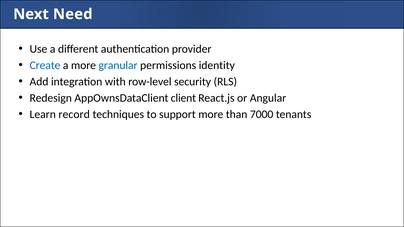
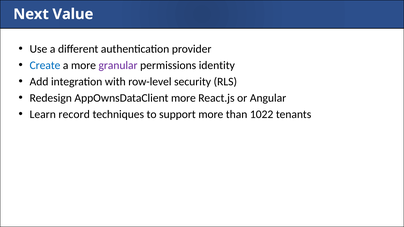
Need: Need -> Value (73, 14)
granular colour: blue -> purple (118, 65)
AppOwnsDataClient client: client -> more (183, 98)
7000: 7000 -> 1022 (262, 115)
